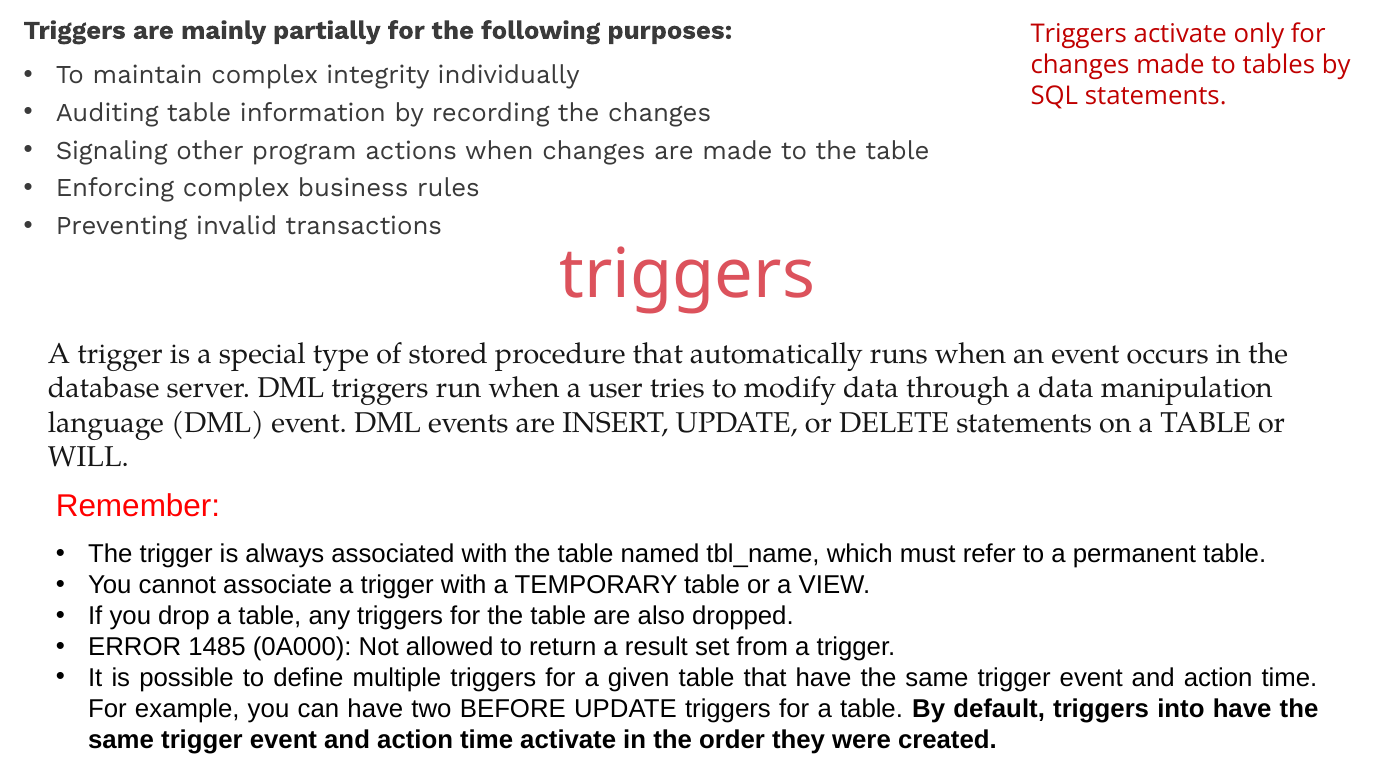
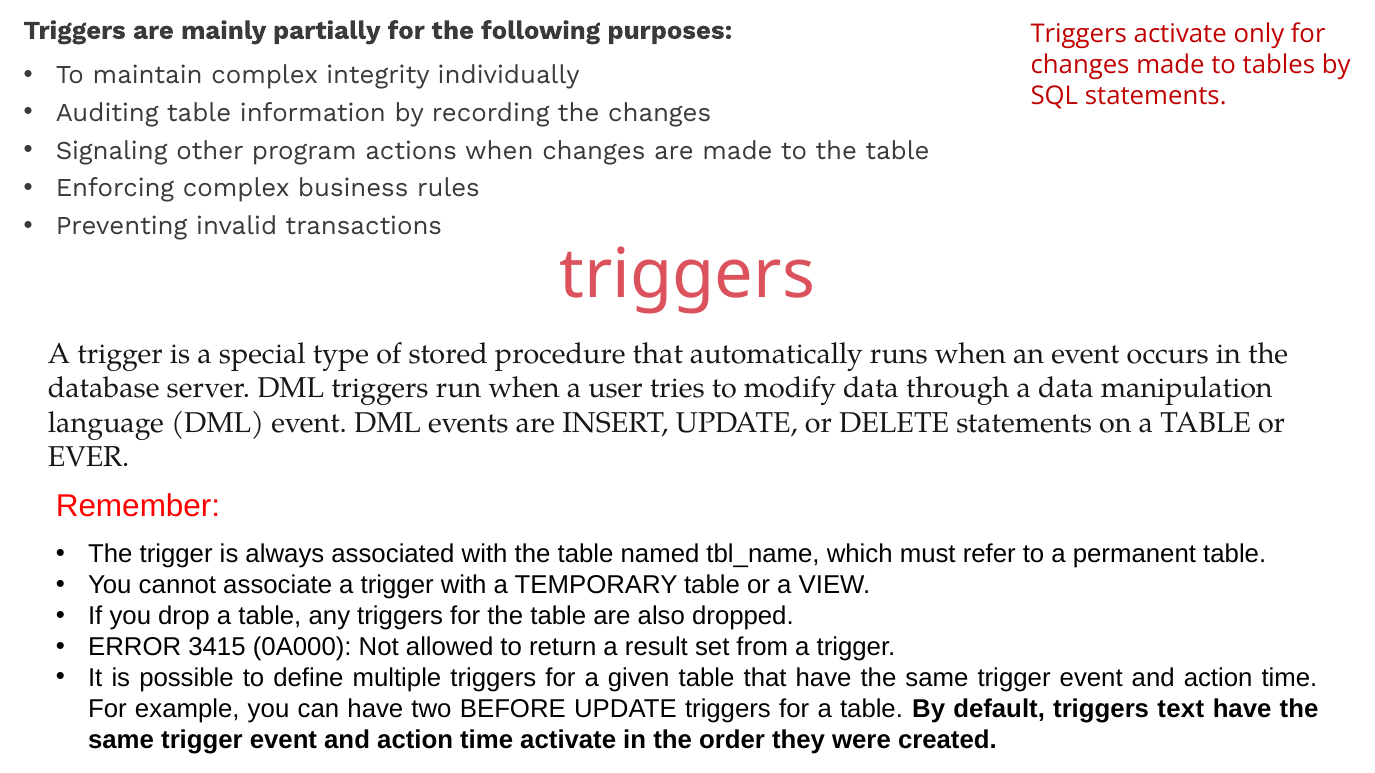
WILL: WILL -> EVER (89, 457)
1485: 1485 -> 3415 (217, 647)
into: into -> text (1181, 709)
